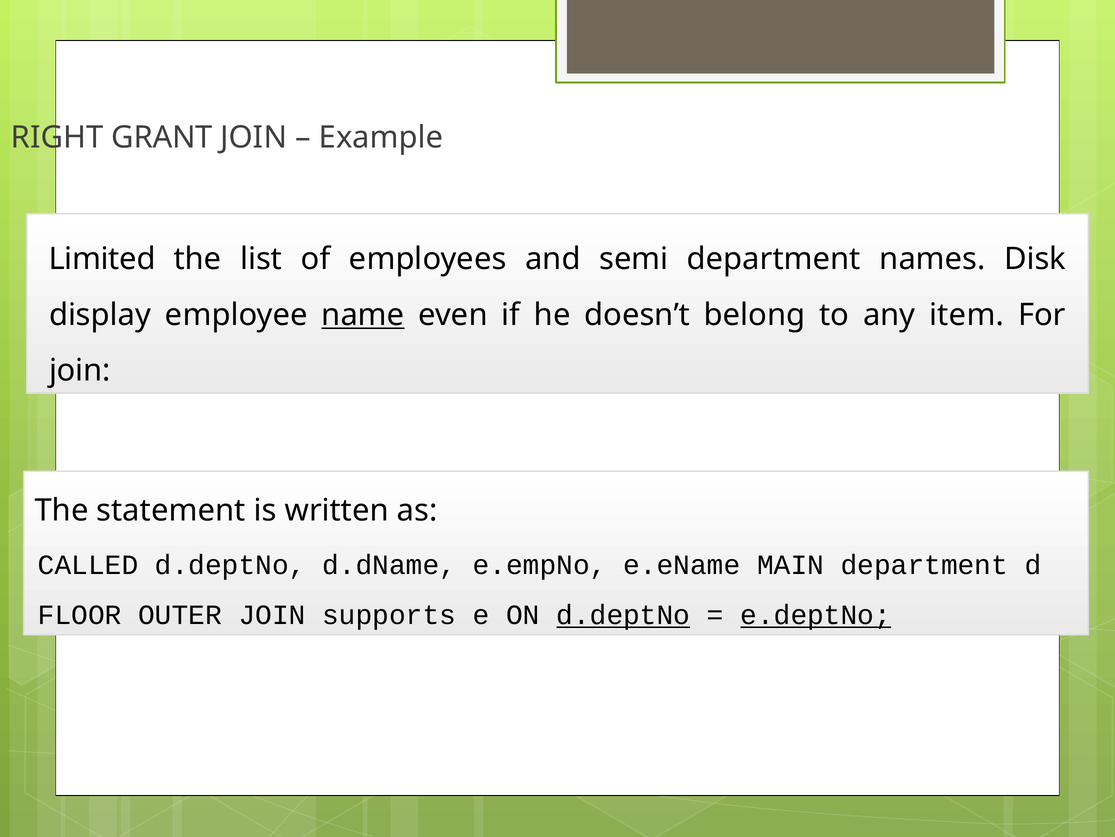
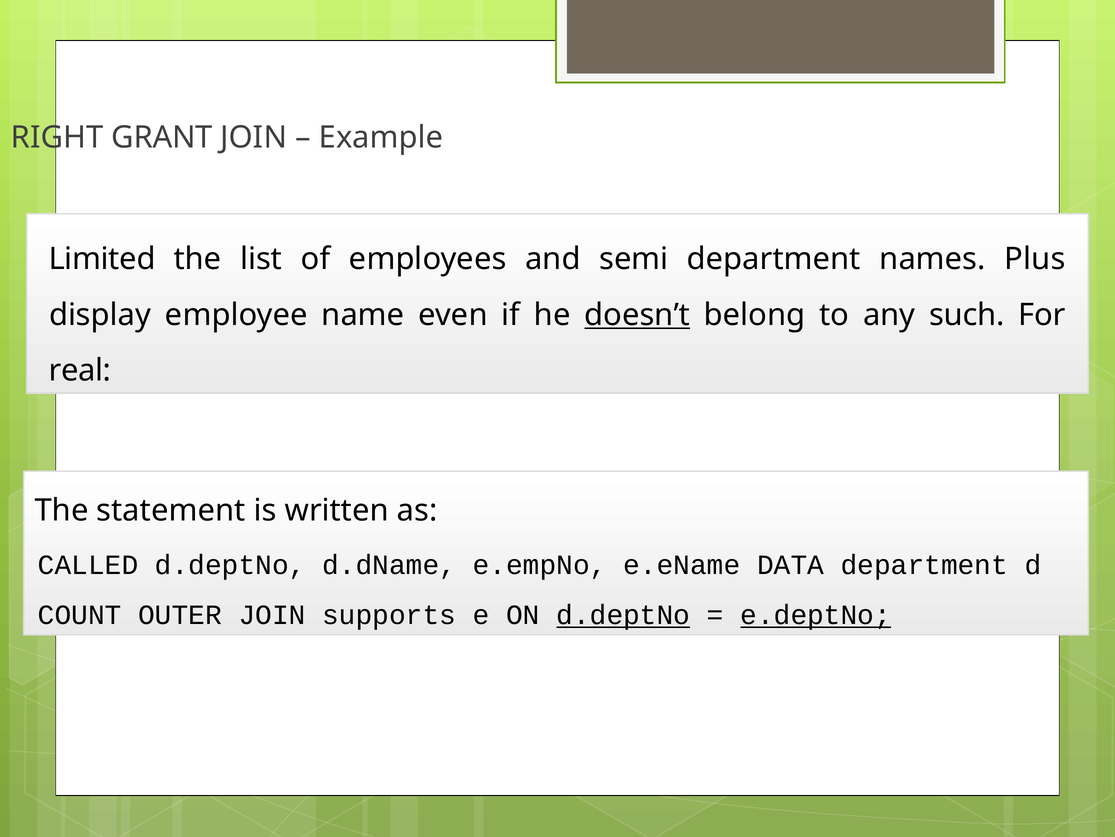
Disk: Disk -> Plus (1035, 259)
name underline: present -> none (363, 315)
doesn’t underline: none -> present (637, 315)
item: item -> such (967, 315)
join: join -> real (80, 370)
MAIN: MAIN -> DATA (791, 564)
FLOOR: FLOOR -> COUNT (80, 615)
